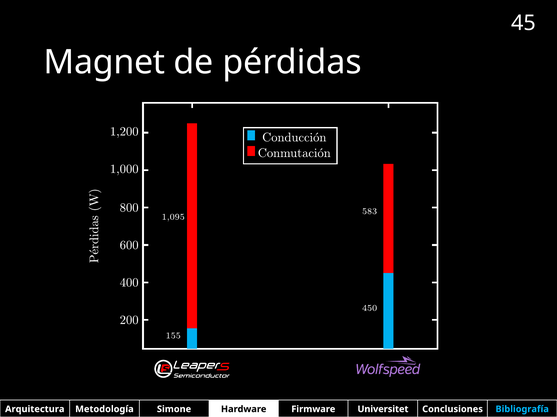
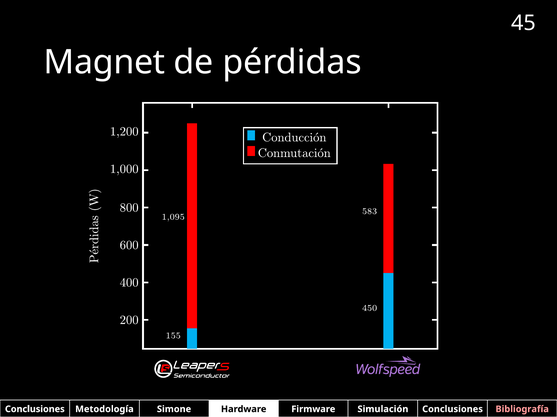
Arquitectura: Arquitectura -> Conclusiones (35, 410)
Universitet: Universitet -> Simulación (383, 410)
Bibliografía colour: light blue -> pink (522, 410)
